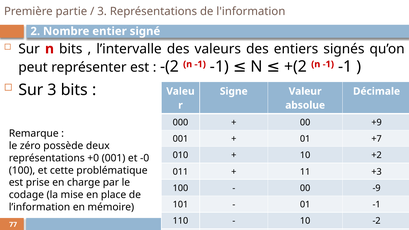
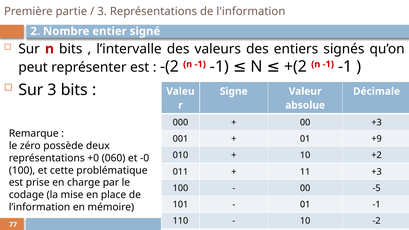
00 +9: +9 -> +3 (377, 122)
+7: +7 -> +9 (377, 139)
+0 001: 001 -> 060 (114, 158)
-9: -9 -> -5 (377, 188)
